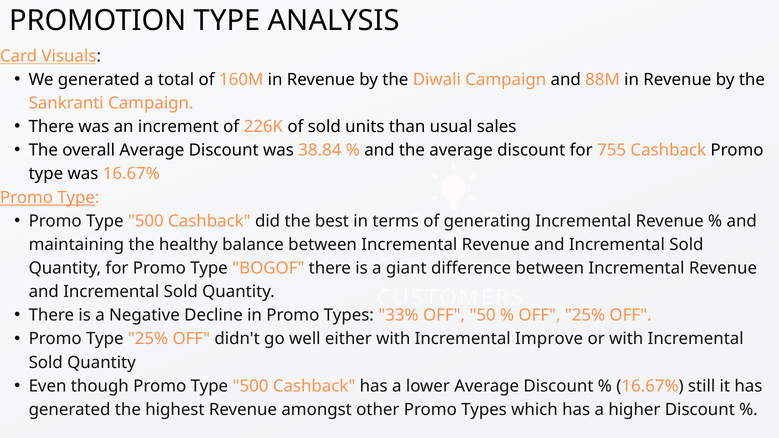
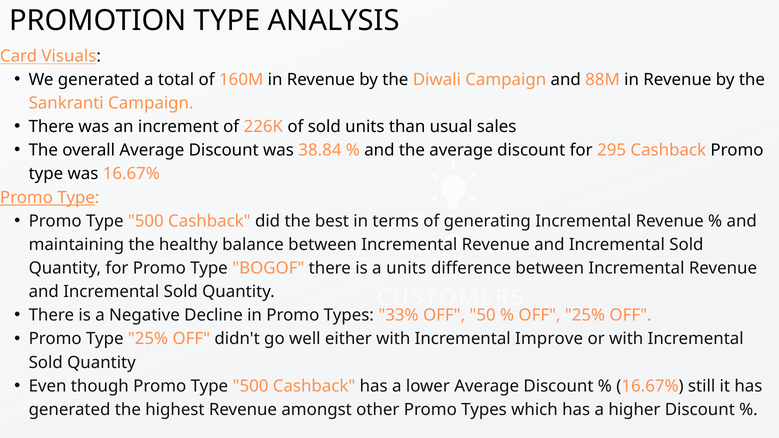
755: 755 -> 295 (612, 150)
a giant: giant -> units (406, 268)
